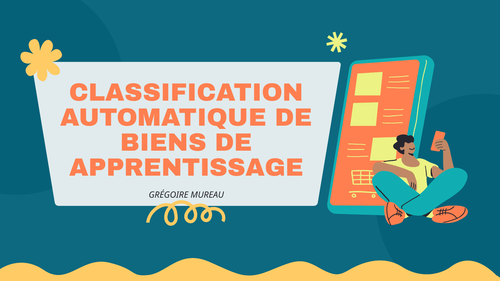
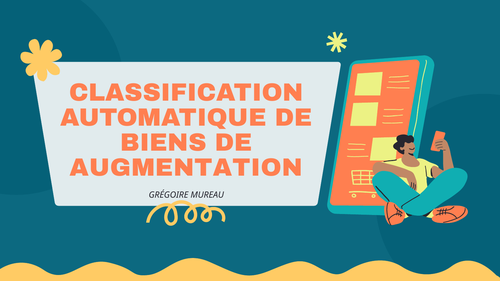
APPRENTISSAGE: APPRENTISSAGE -> AUGMENTATION (186, 168)
